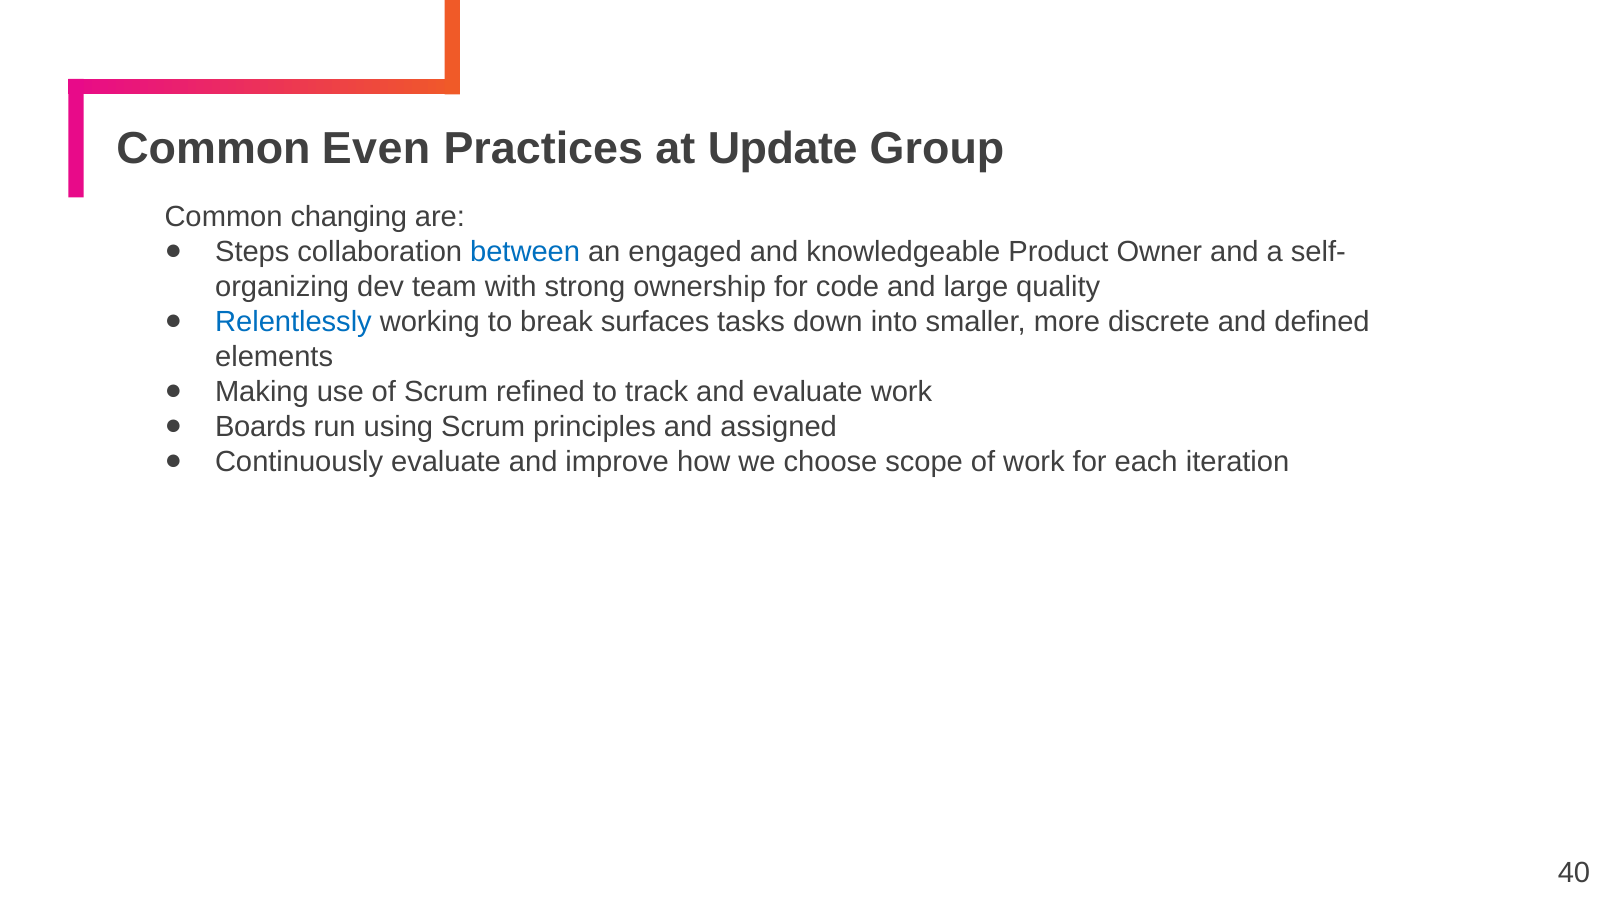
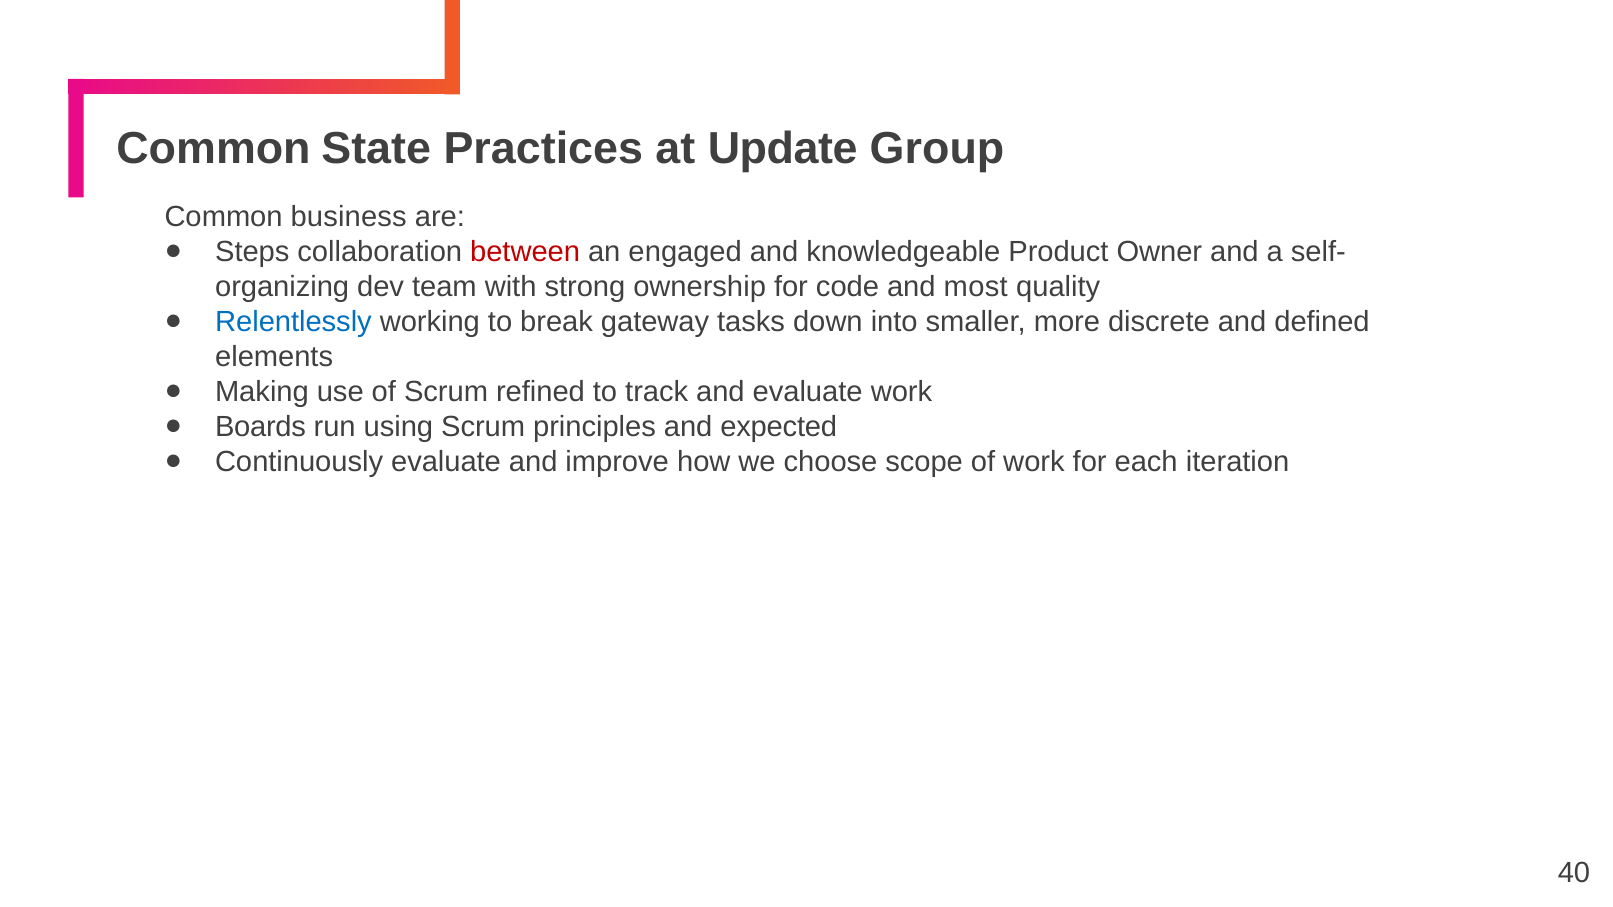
Even: Even -> State (376, 149)
changing: changing -> business (349, 217)
between colour: blue -> red (525, 252)
large: large -> most (976, 287)
surfaces: surfaces -> gateway (655, 322)
assigned: assigned -> expected (779, 427)
